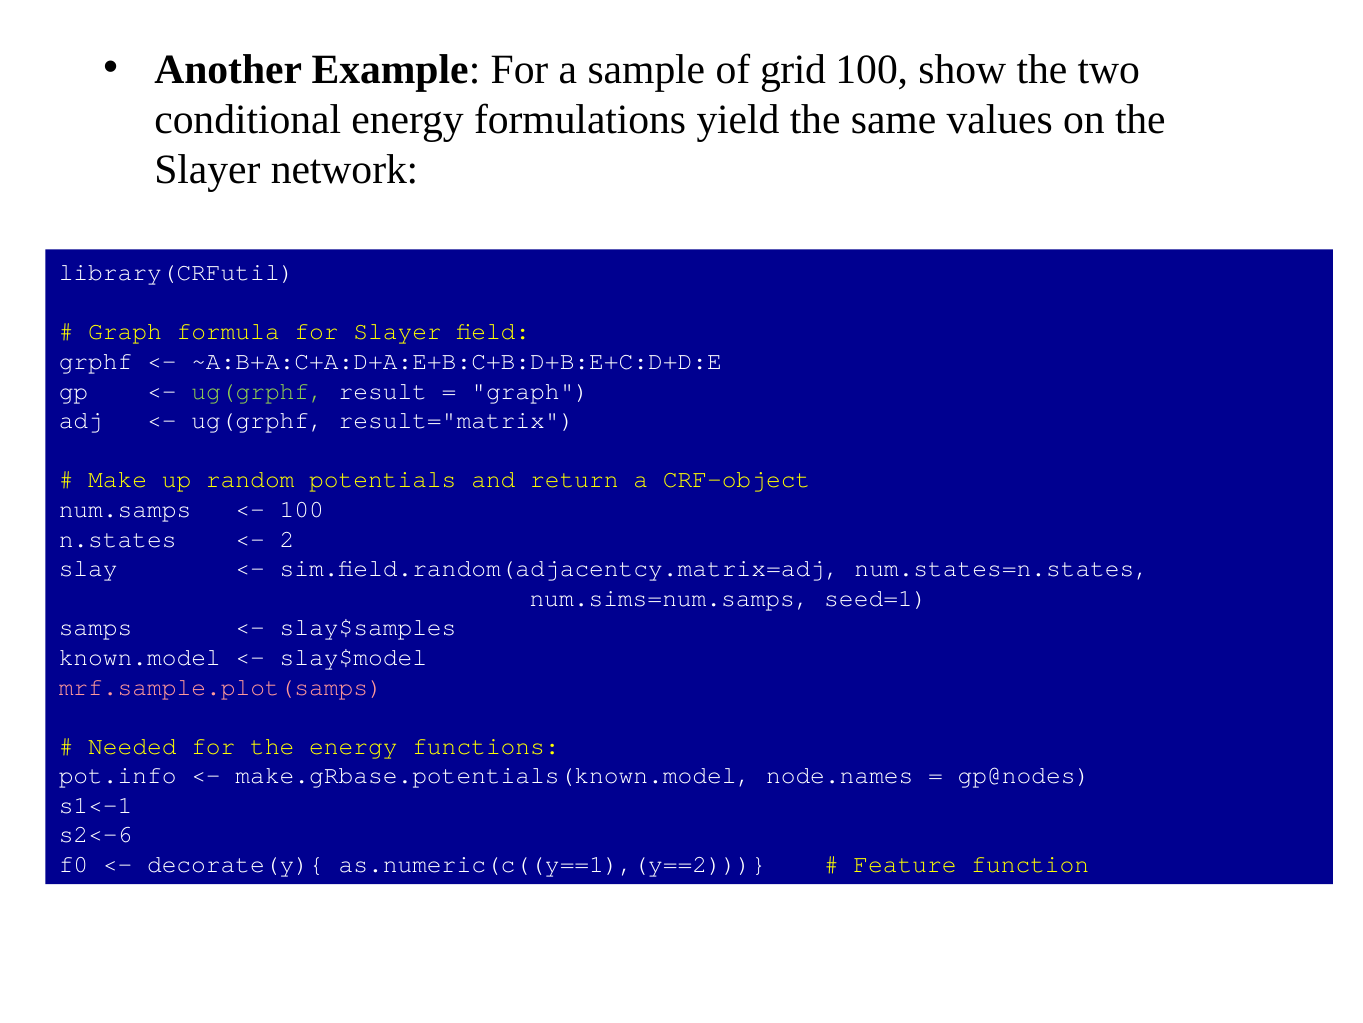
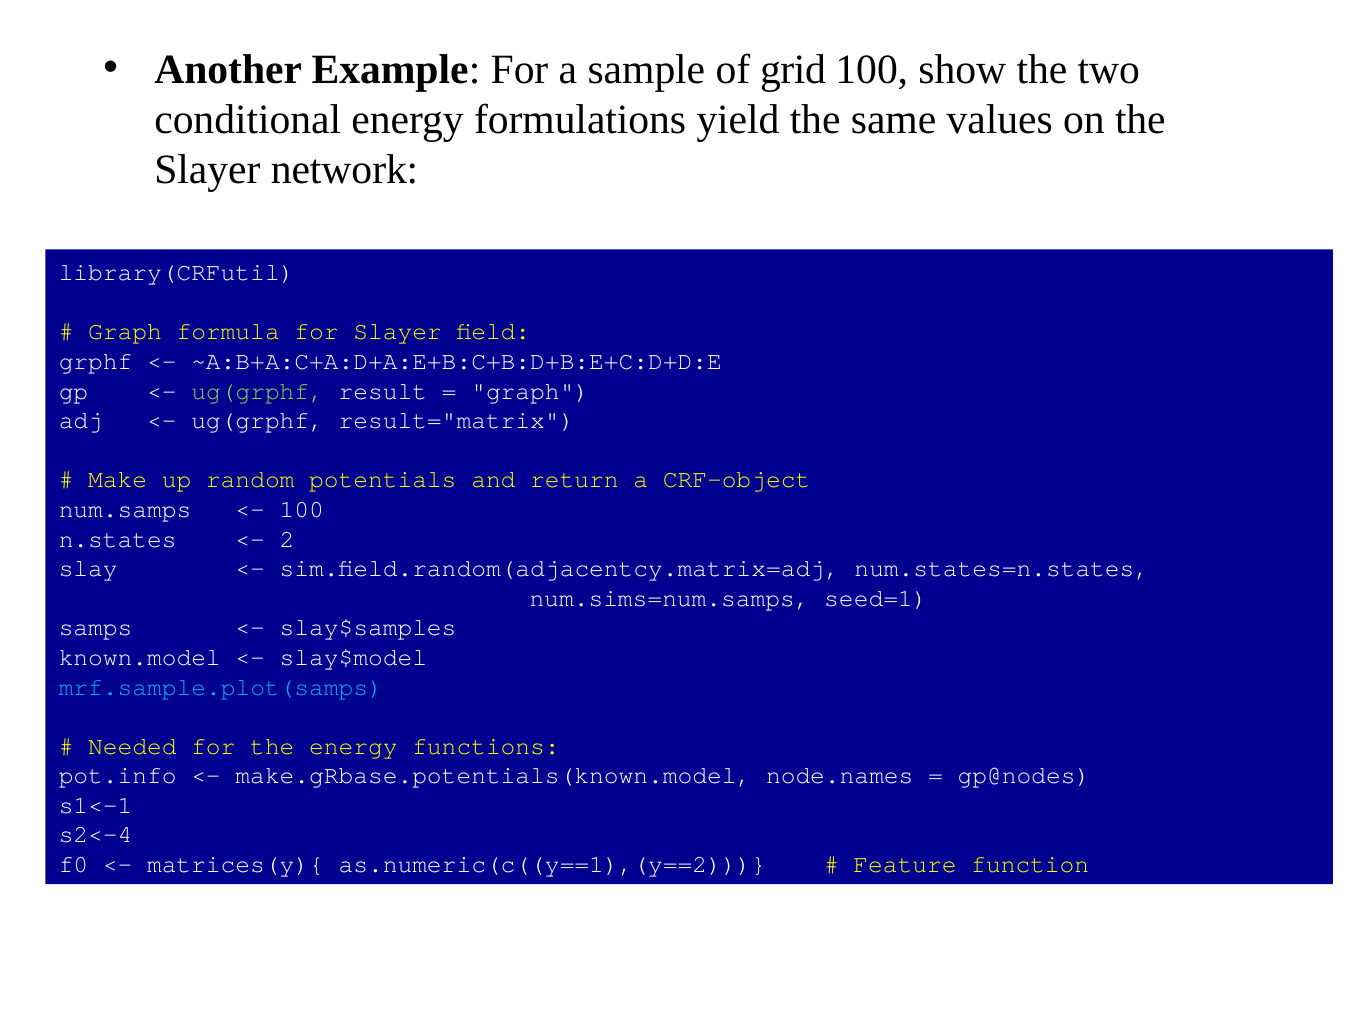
mrf.sample.plot(samps colour: pink -> light blue (221, 686)
s2<-6: s2<-6 -> s2<-4 (96, 834)
decorate(y){: decorate(y){ -> matrices(y){ (235, 864)
